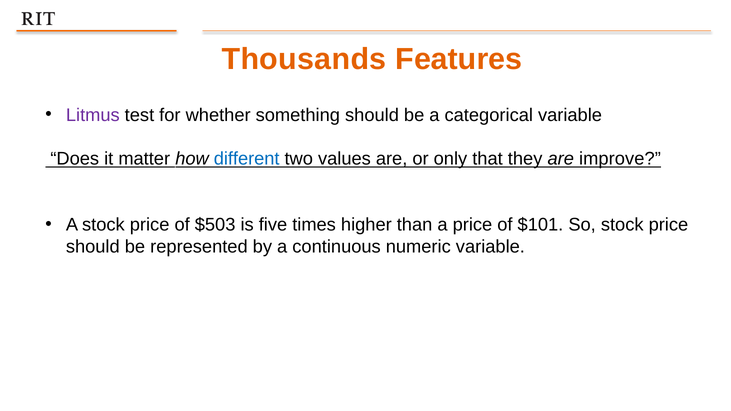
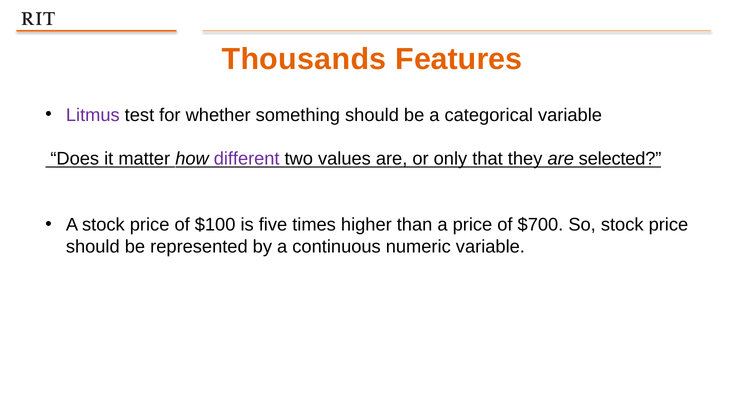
different colour: blue -> purple (247, 159)
improve: improve -> selected (620, 159)
$503: $503 -> $100 (215, 225)
$101: $101 -> $700 (540, 225)
